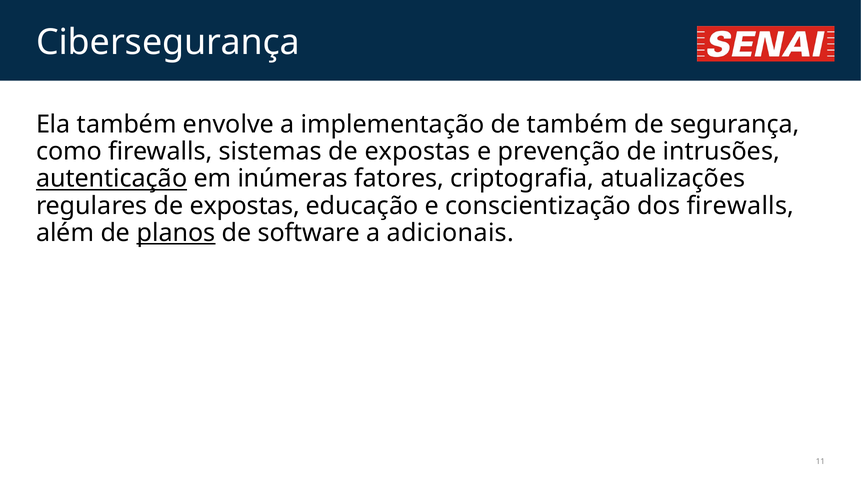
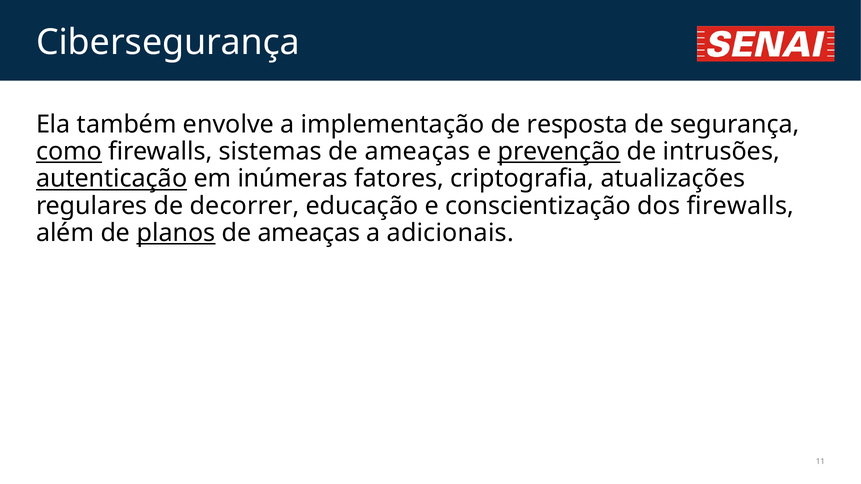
de também: também -> resposta (577, 125)
como underline: none -> present (69, 152)
sistemas de expostas: expostas -> ameaças (417, 152)
prevenção underline: none -> present (559, 152)
regulares de expostas: expostas -> decorrer (245, 206)
software: software -> ameaças (309, 233)
